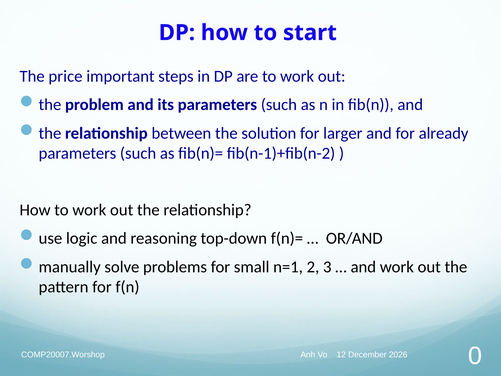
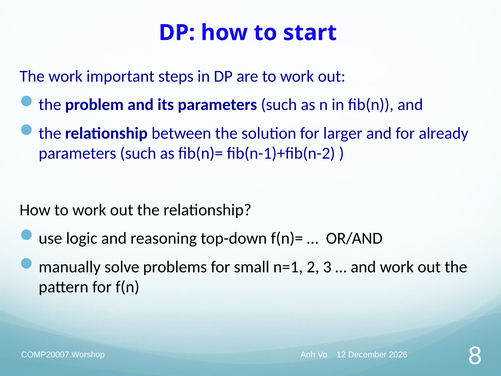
The price: price -> work (66, 76)
0: 0 -> 8 (475, 356)
